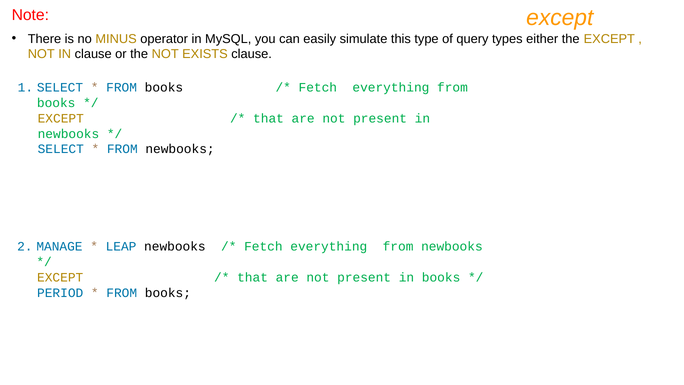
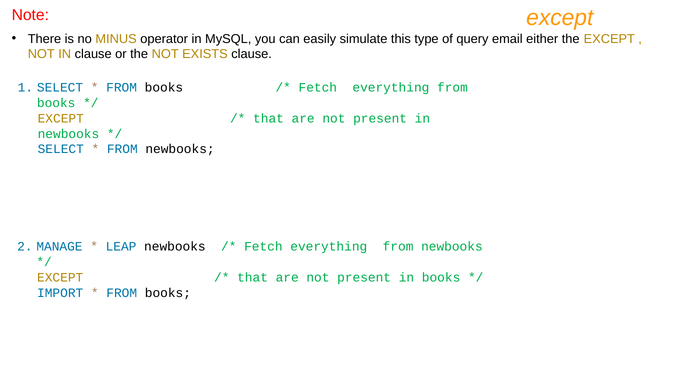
types: types -> email (507, 39)
PERIOD: PERIOD -> IMPORT (60, 293)
